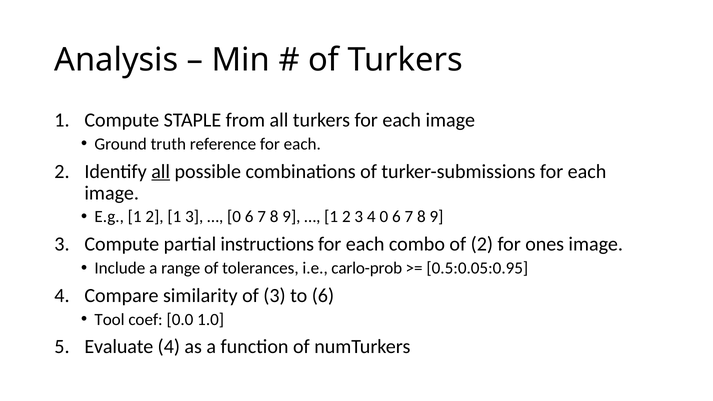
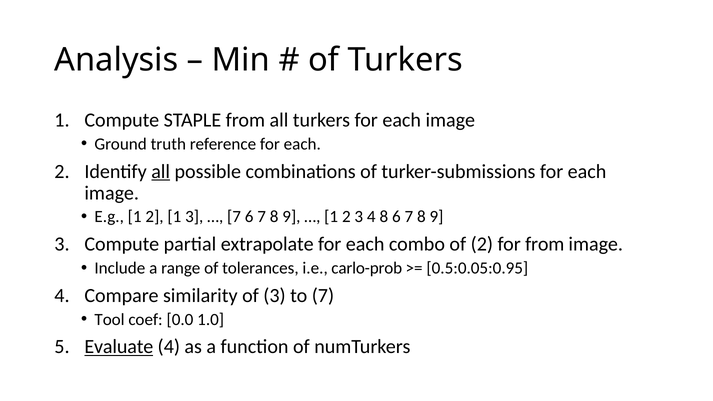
0: 0 -> 7 (234, 217)
4 0: 0 -> 8 (384, 217)
instructions: instructions -> extrapolate (267, 244)
for ones: ones -> from (545, 244)
to 6: 6 -> 7 (323, 296)
Evaluate underline: none -> present (119, 347)
